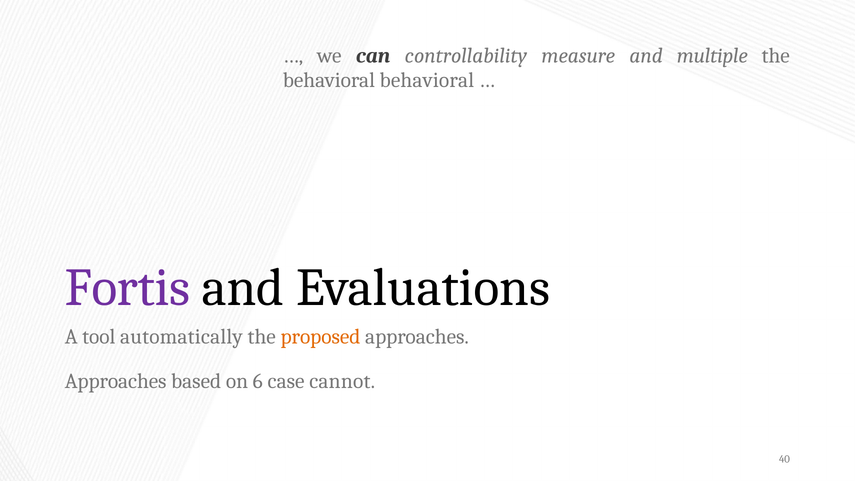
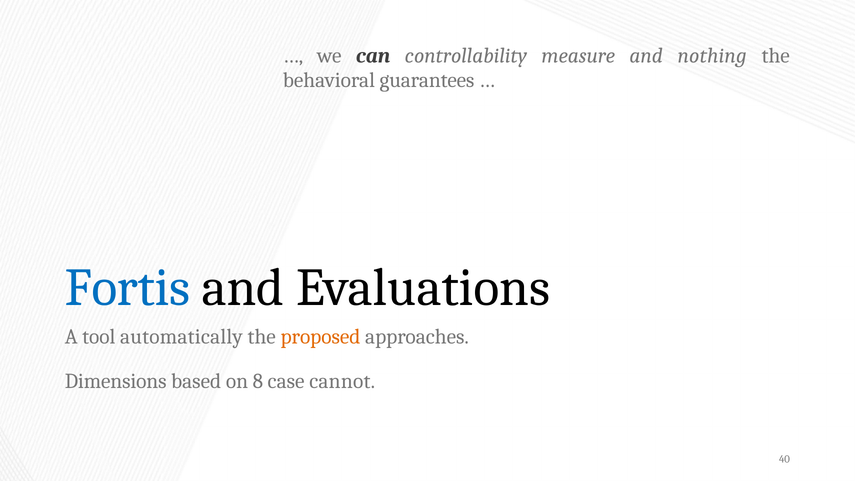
multiple: multiple -> nothing (712, 56)
behavioral behavioral: behavioral -> guarantees (427, 80)
Fortis colour: purple -> blue (127, 288)
Approaches: Approaches -> Dimensions (116, 381)
6: 6 -> 8 (258, 381)
